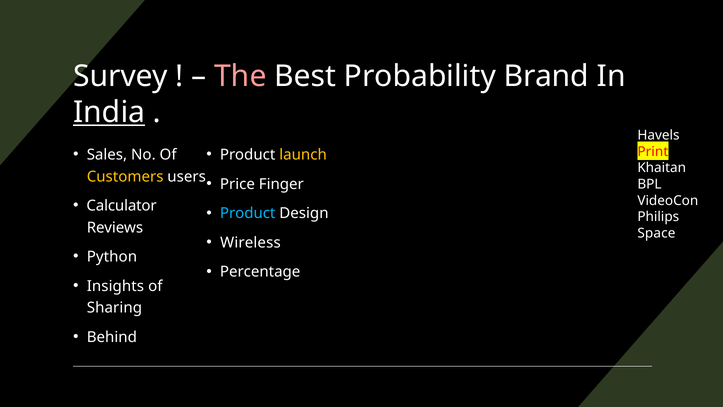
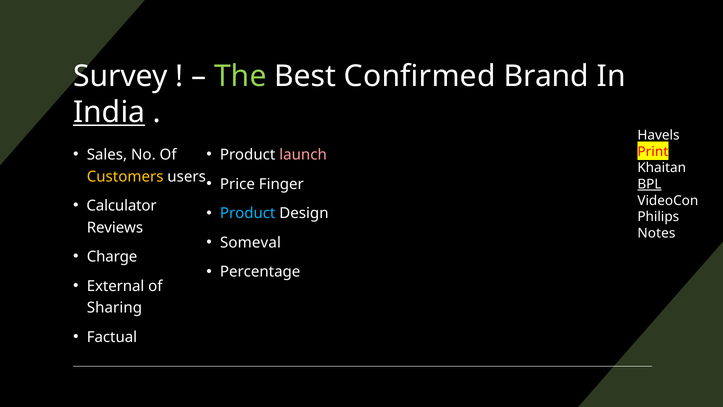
The colour: pink -> light green (240, 76)
Probability: Probability -> Confirmed (420, 76)
launch colour: yellow -> pink (303, 155)
BPL underline: none -> present (649, 184)
Space: Space -> Notes (656, 233)
Wireless: Wireless -> Someval (250, 242)
Python: Python -> Charge (112, 257)
Insights: Insights -> External (116, 286)
Behind: Behind -> Factual (112, 337)
